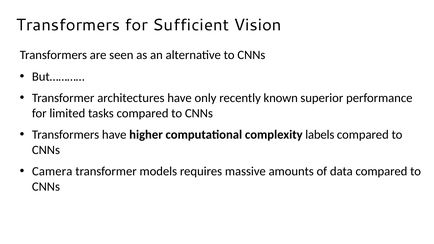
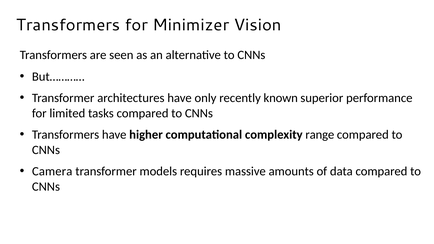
Sufficient: Sufficient -> Minimizer (191, 25)
labels: labels -> range (320, 135)
